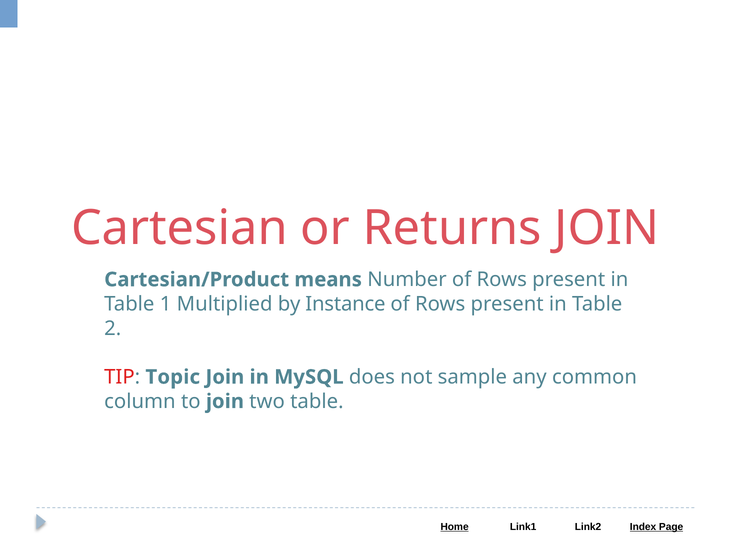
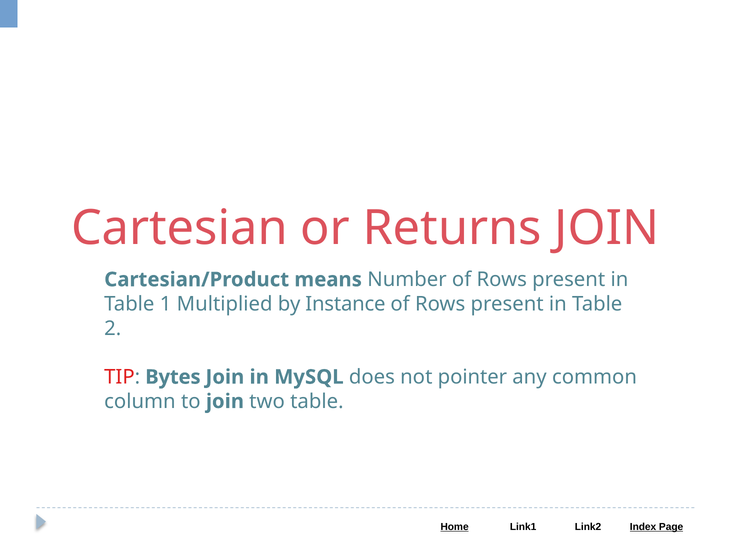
Topic: Topic -> Bytes (173, 377)
sample: sample -> pointer (472, 377)
